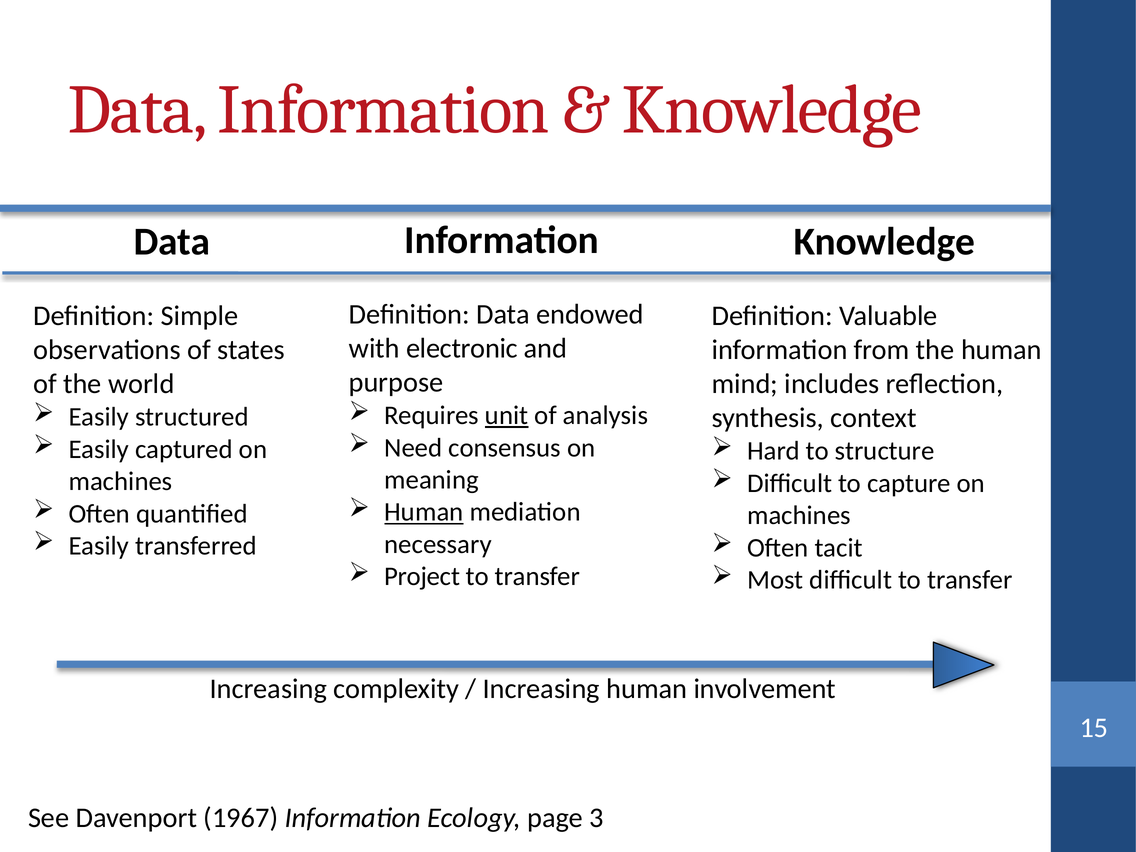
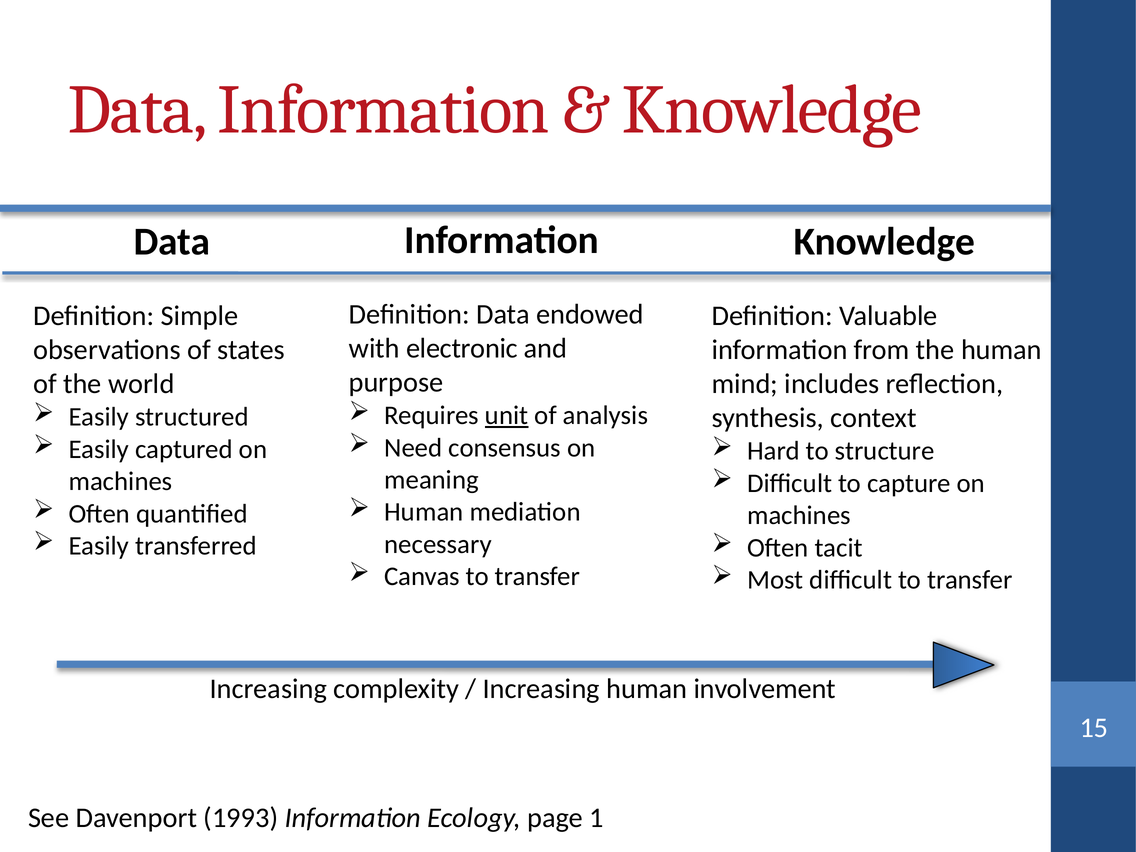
Human underline: present -> none (424, 512)
Project: Project -> Canvas (422, 576)
1967: 1967 -> 1993 (241, 818)
3: 3 -> 1 (597, 818)
